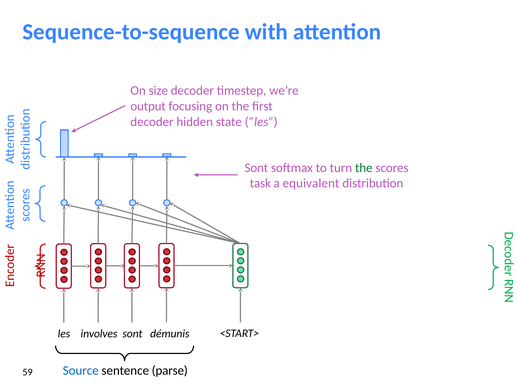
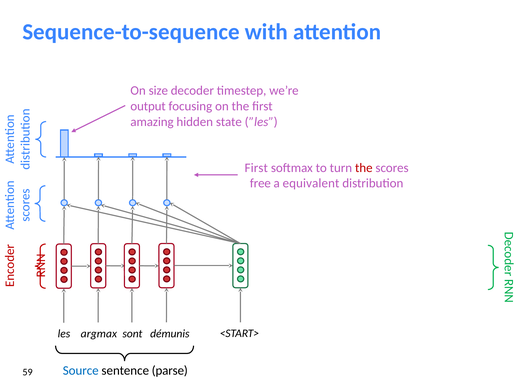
decoder: decoder -> amazing (152, 122)
Sont: Sont -> First (256, 168)
the colour: green -> red (364, 168)
task: task -> free (260, 183)
involves: involves -> argmax (99, 333)
